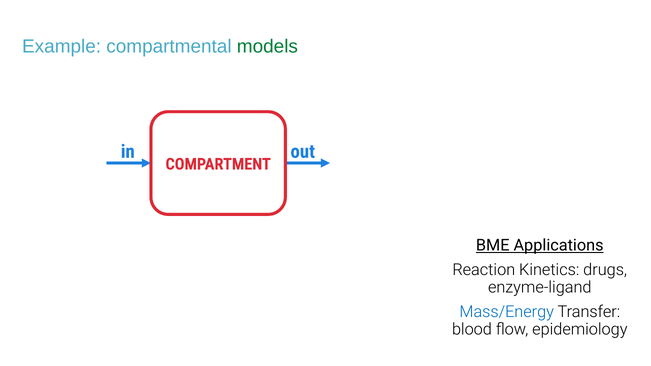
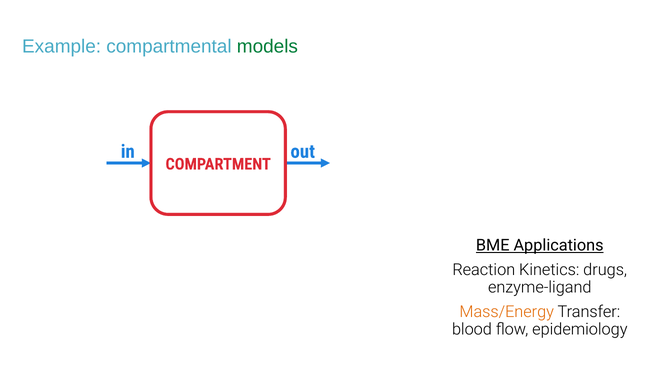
Mass/Energy colour: blue -> orange (507, 312)
